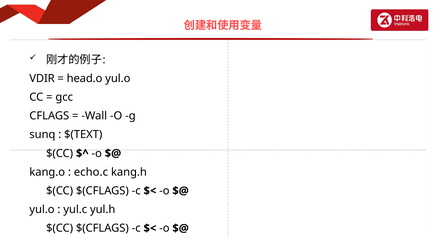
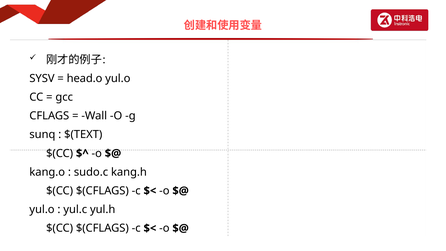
VDIR: VDIR -> SYSV (42, 78)
echo.c: echo.c -> sudo.c (91, 172)
